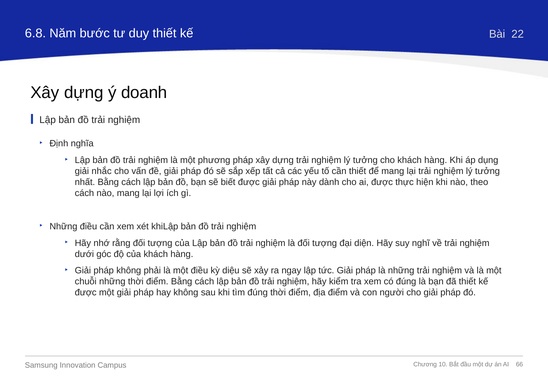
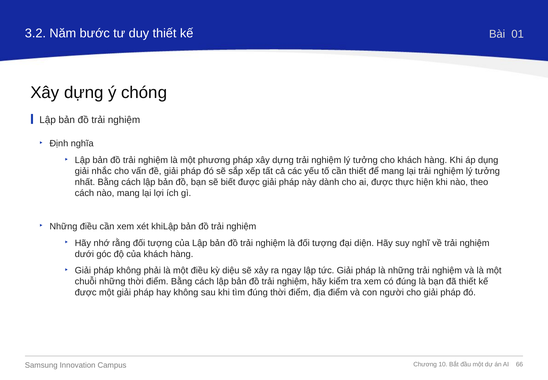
6.8: 6.8 -> 3.2 (35, 33)
22: 22 -> 01 (518, 34)
doanh: doanh -> chóng (144, 93)
